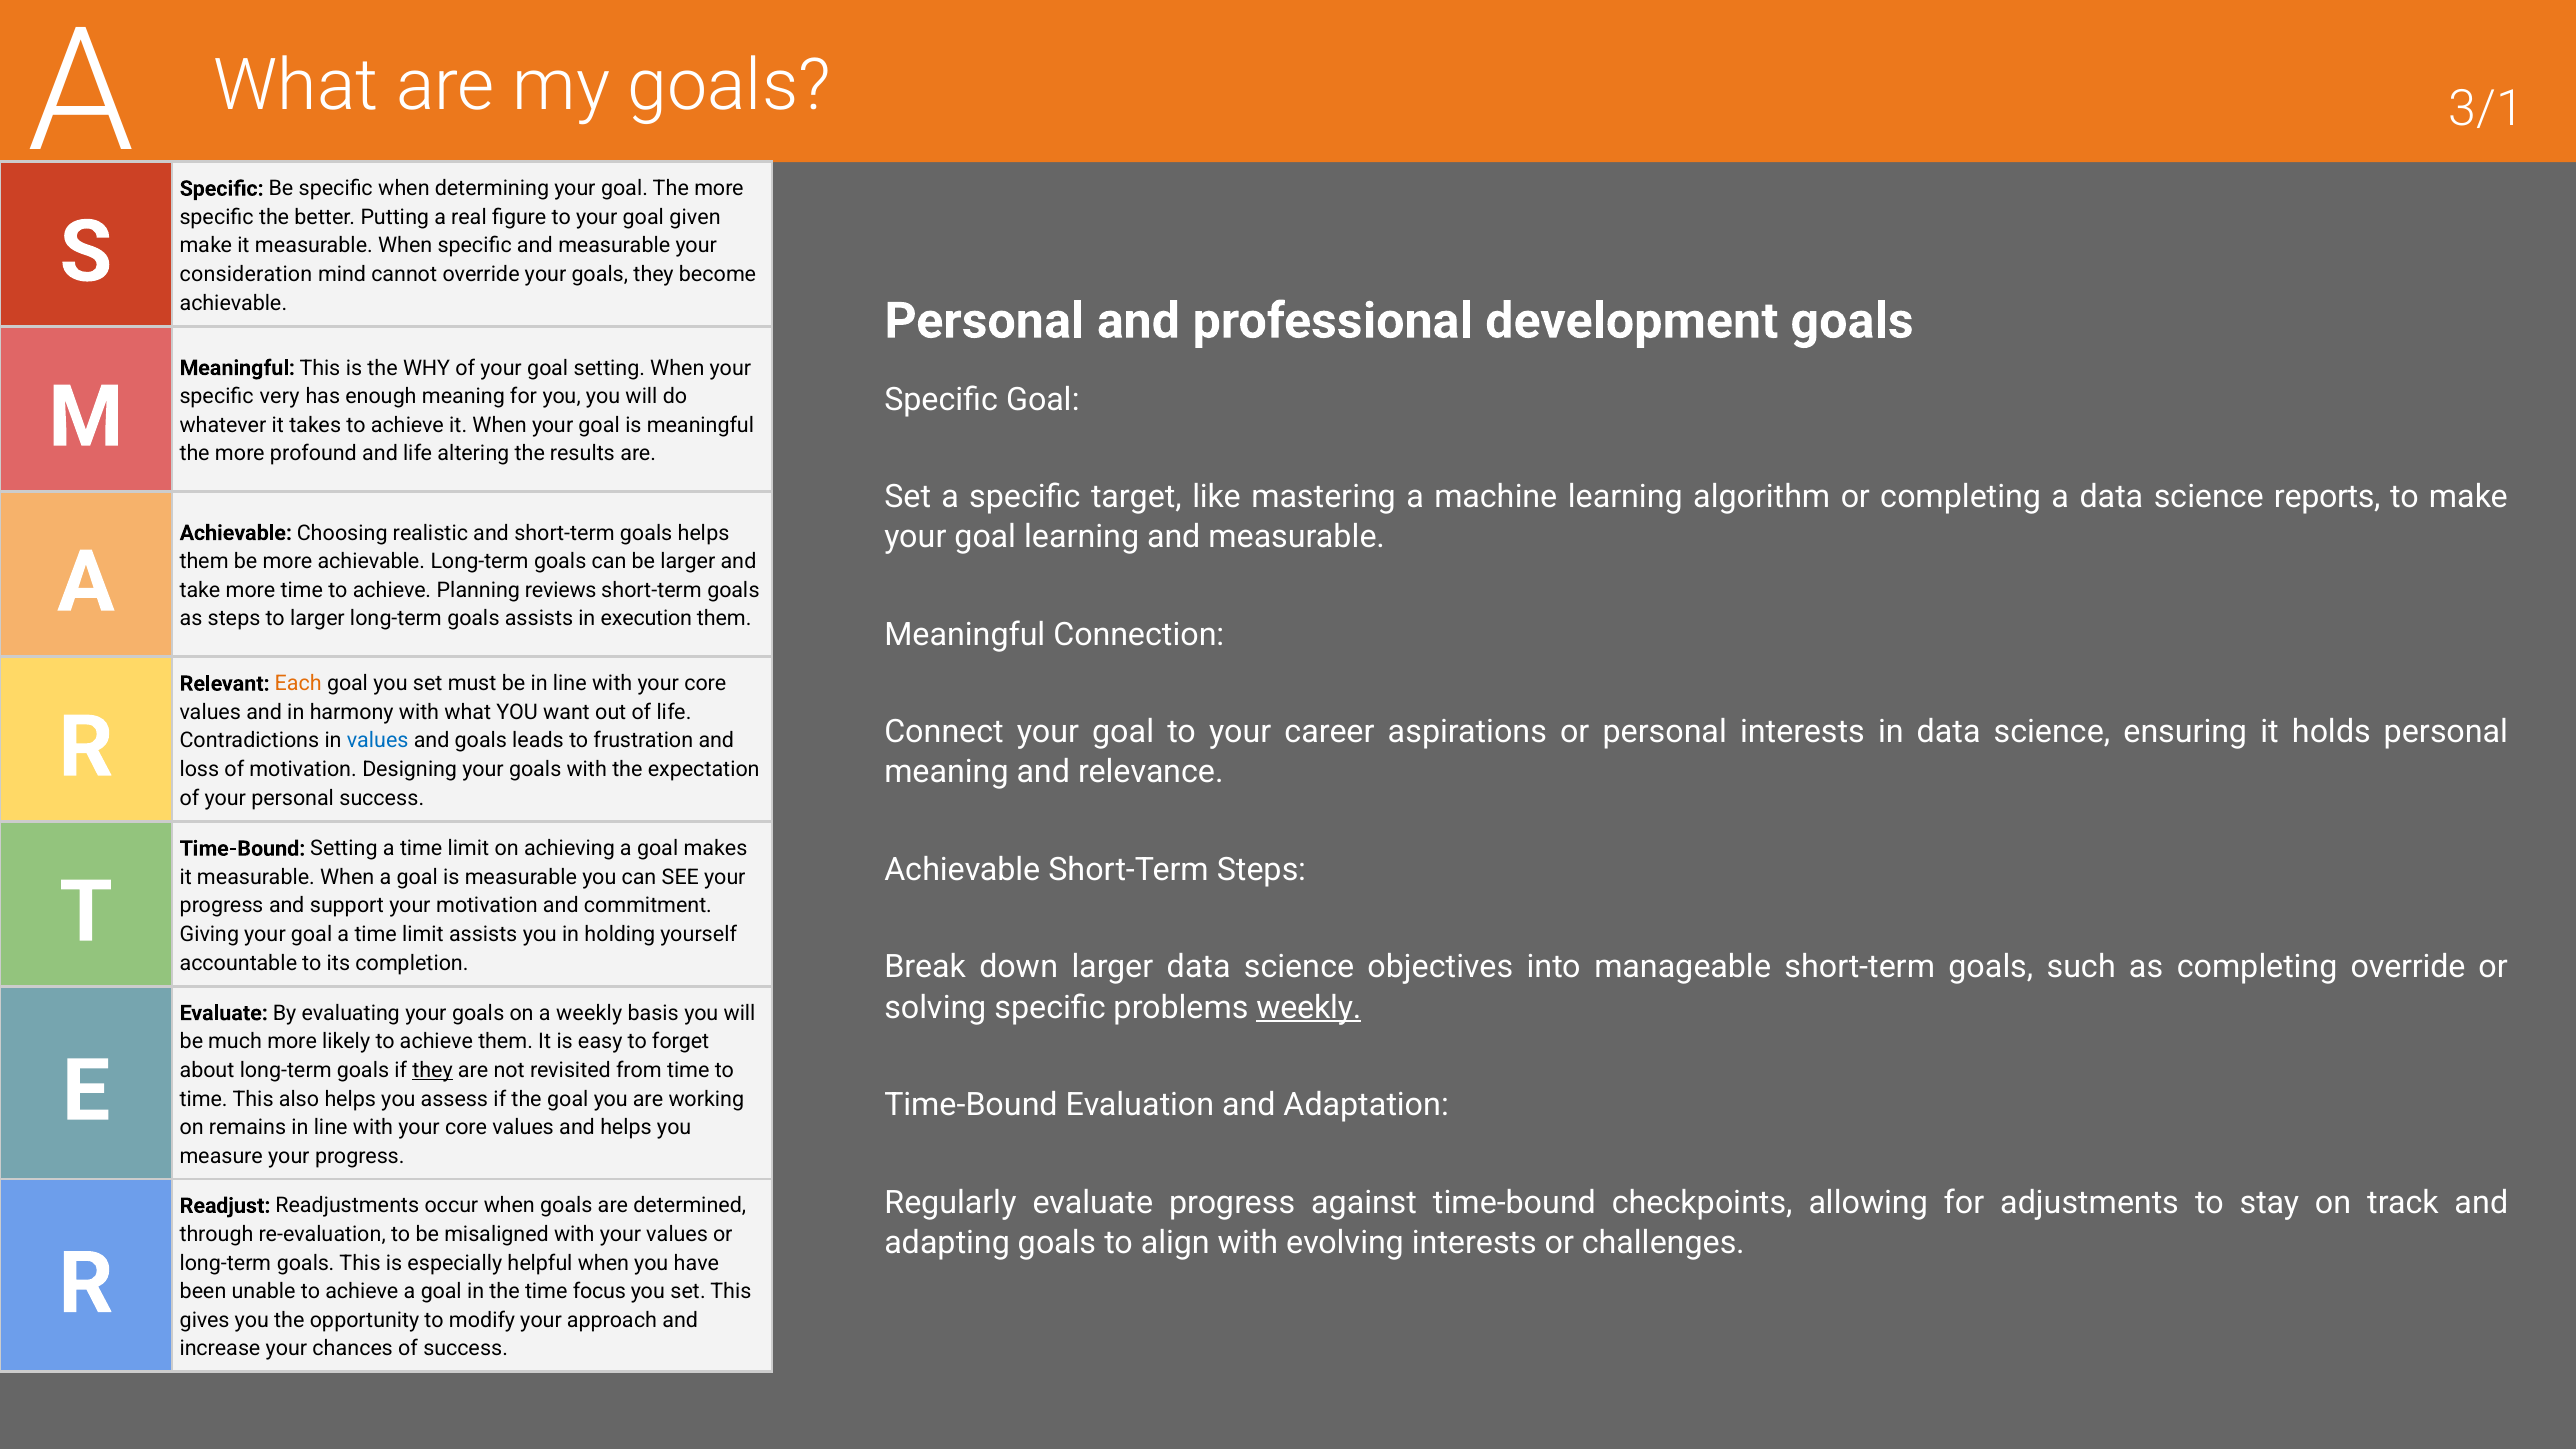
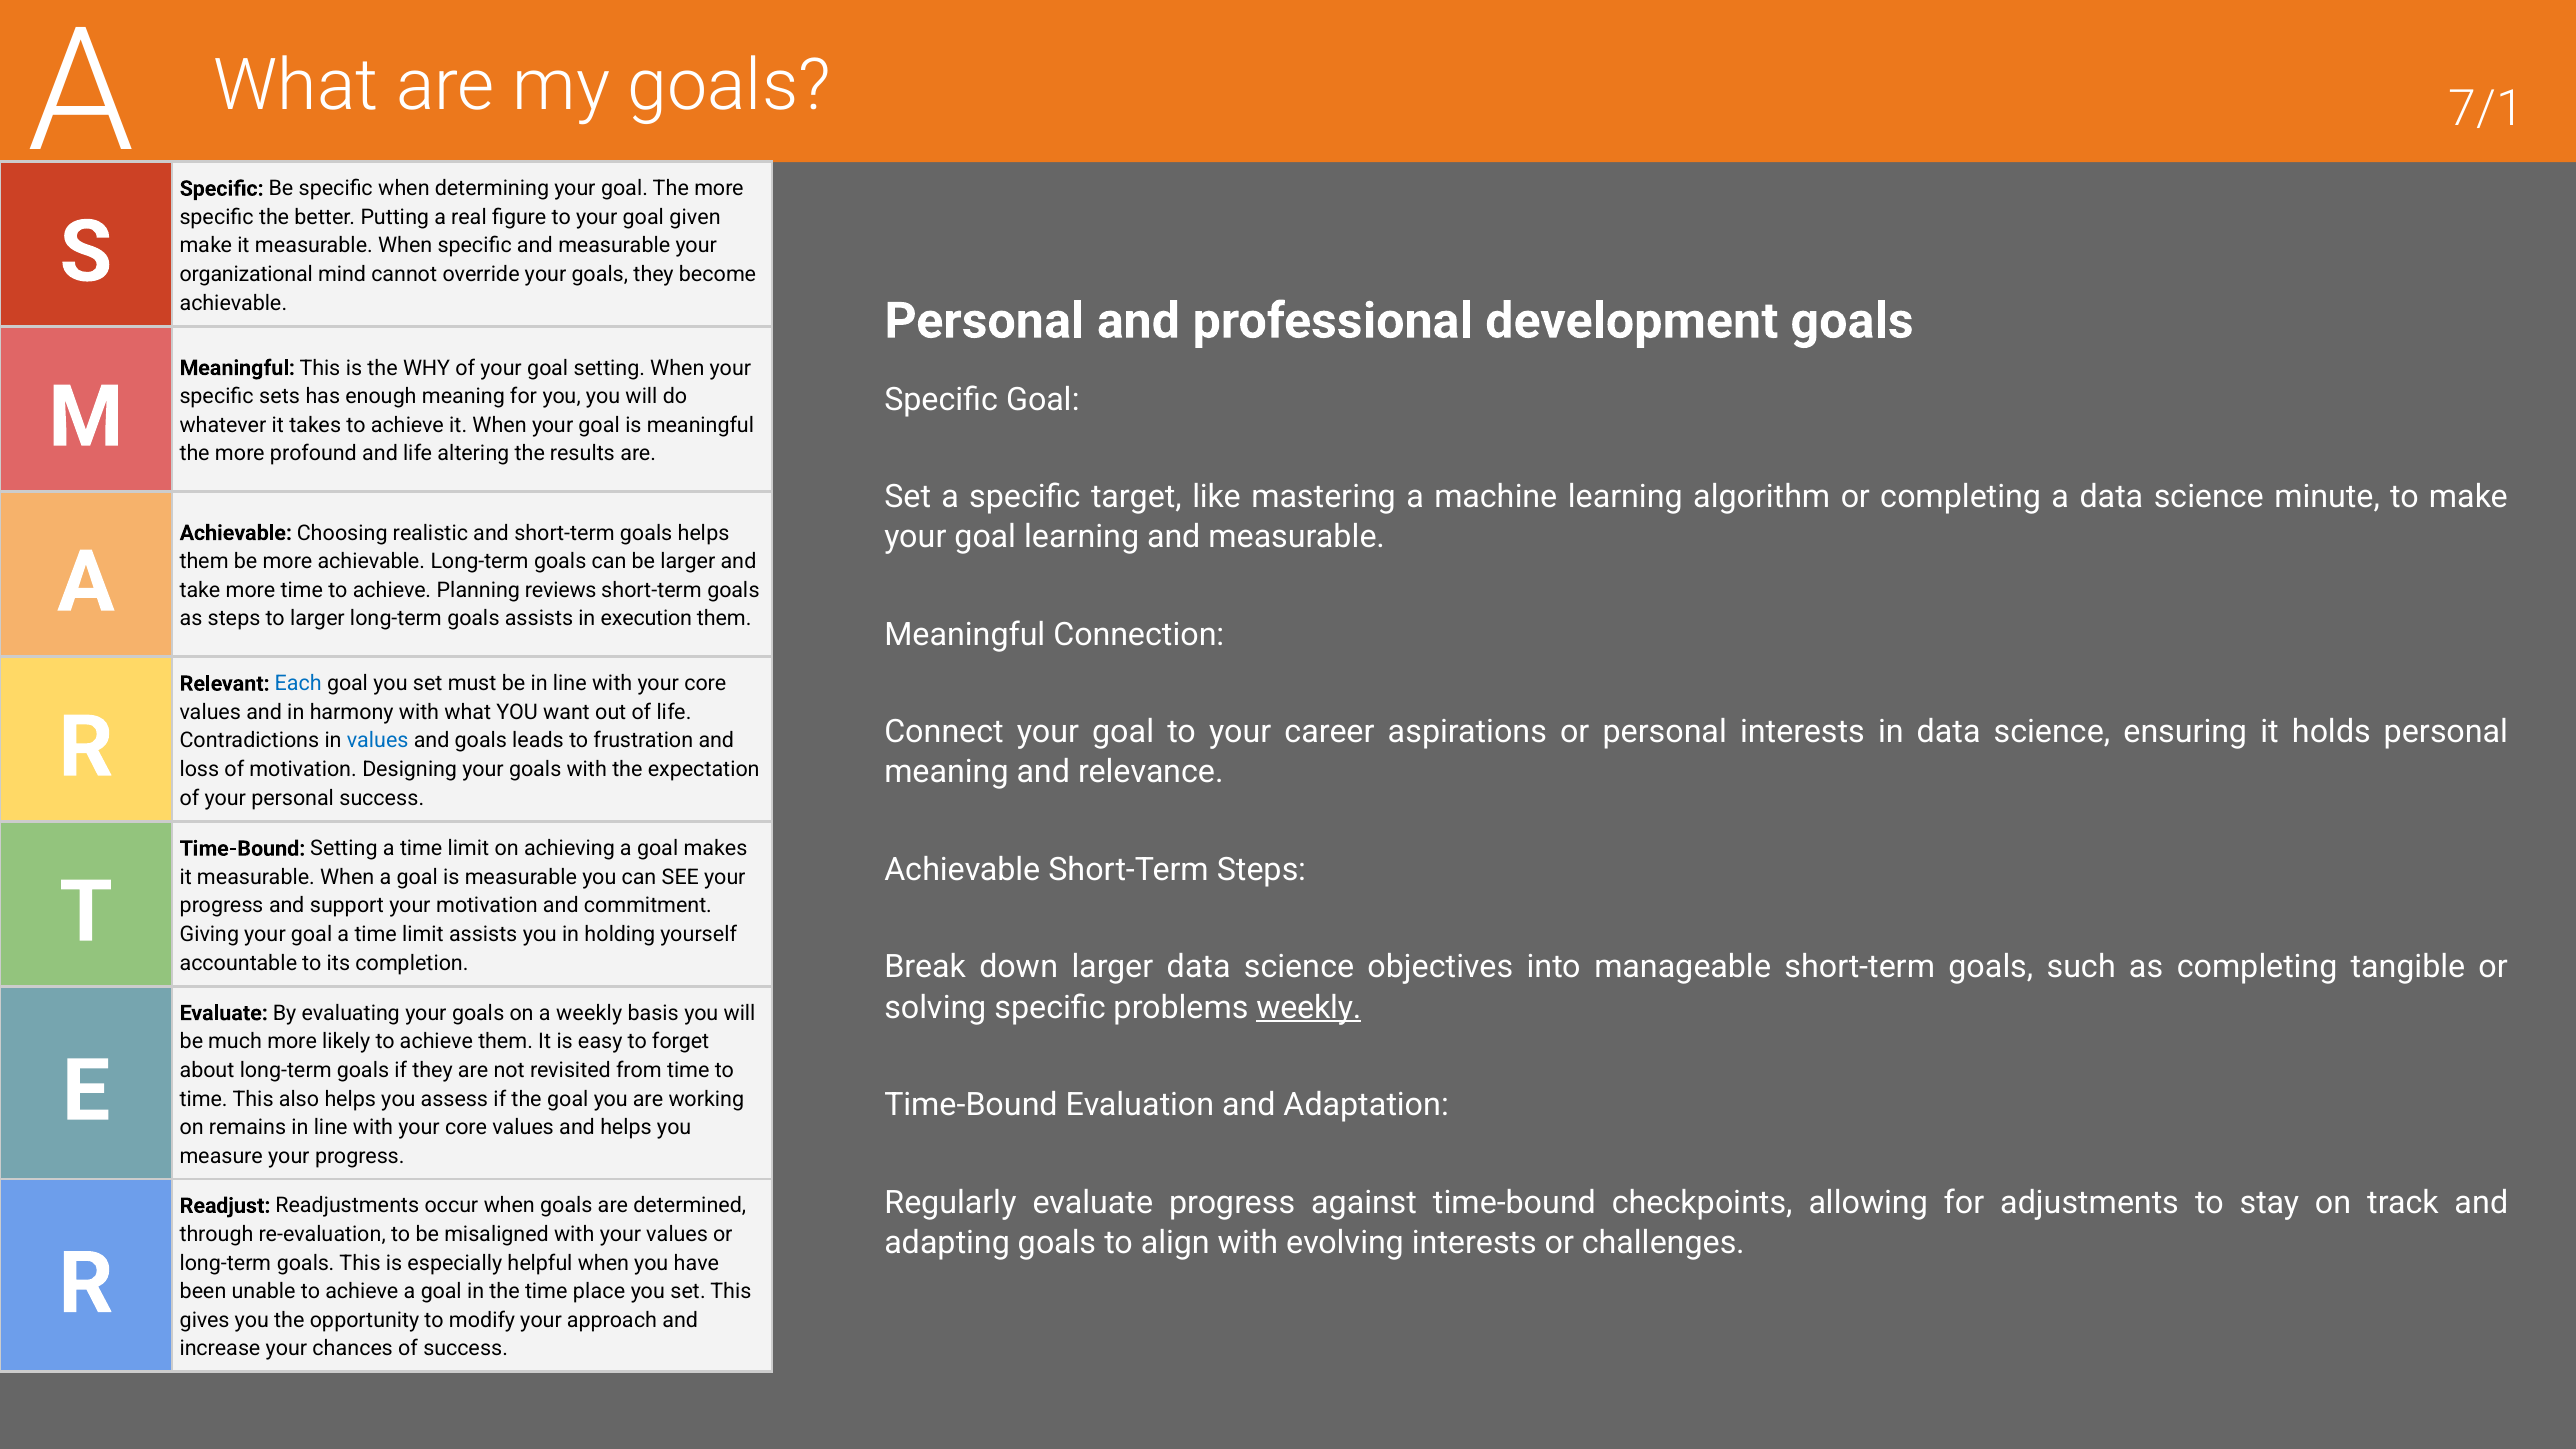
3/1: 3/1 -> 7/1 (2487, 109)
consideration: consideration -> organizational (246, 274)
very: very -> sets (280, 397)
reports: reports -> minute (2327, 497)
Each colour: orange -> blue (298, 684)
completing override: override -> tangible (2408, 967)
they underline: present -> none (433, 1070)
focus: focus -> place (599, 1292)
